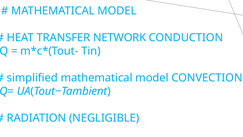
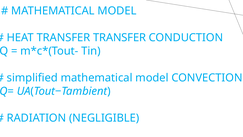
TRANSFER NETWORK: NETWORK -> TRANSFER (120, 38)
